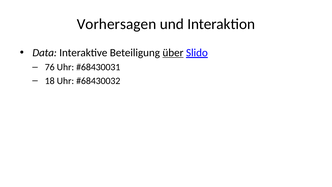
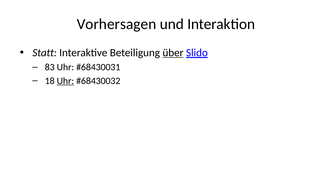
Data: Data -> Statt (45, 53)
76: 76 -> 83 (50, 67)
Uhr underline: none -> present (65, 81)
